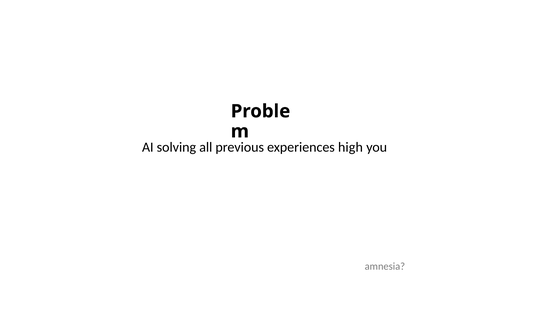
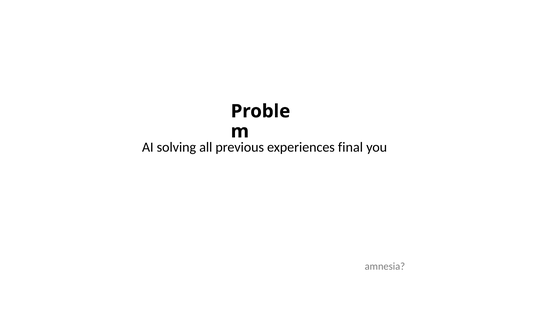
high: high -> final (350, 147)
